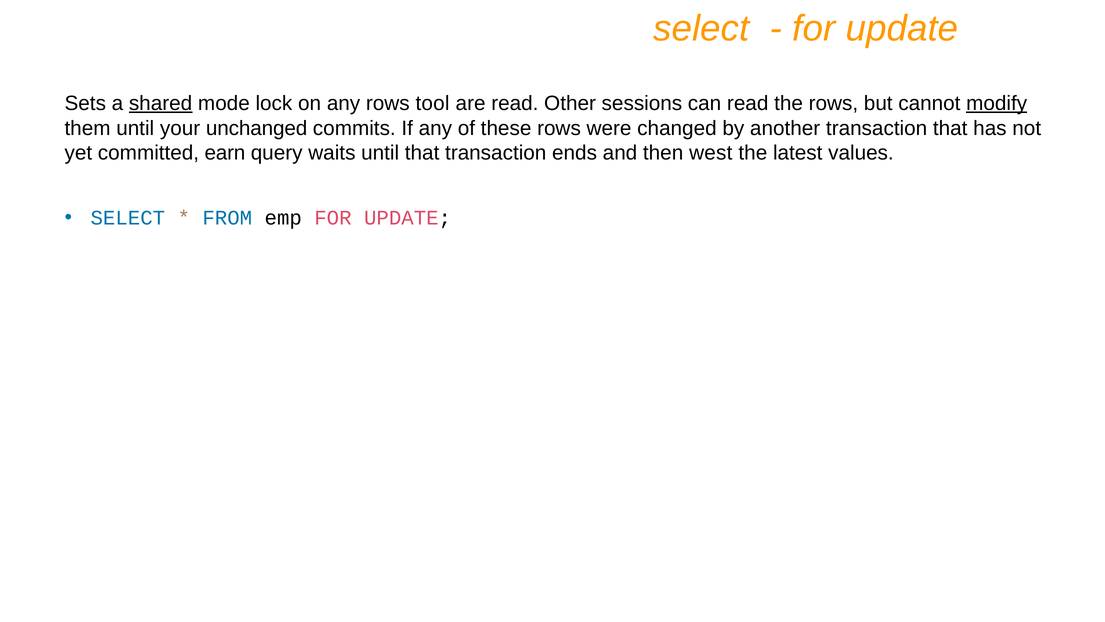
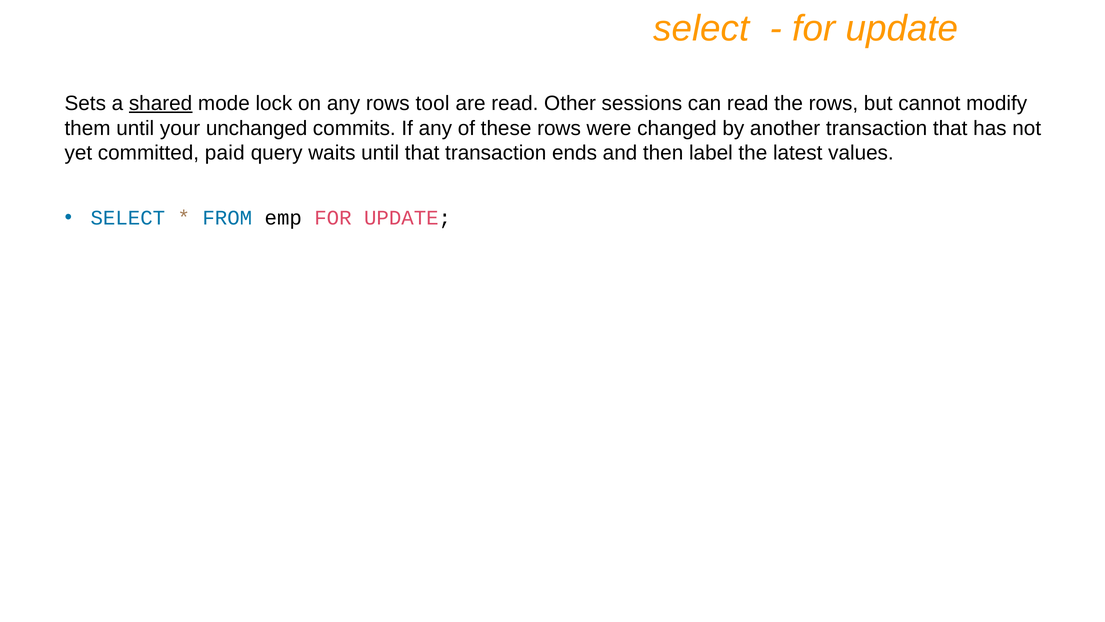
modify underline: present -> none (997, 103)
earn: earn -> paid (225, 153)
west: west -> label (711, 153)
